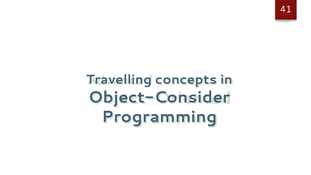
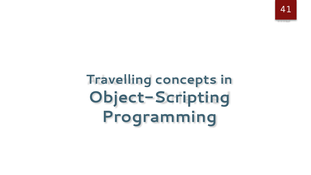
Object-Consider: Object-Consider -> Object-Scripting (159, 97)
